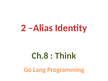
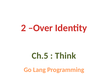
Alias: Alias -> Over (40, 28)
Ch.8: Ch.8 -> Ch.5 (40, 56)
